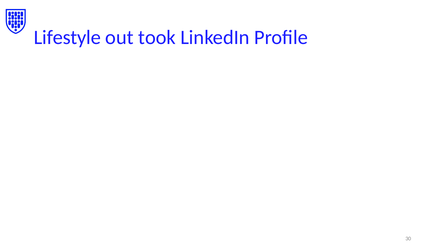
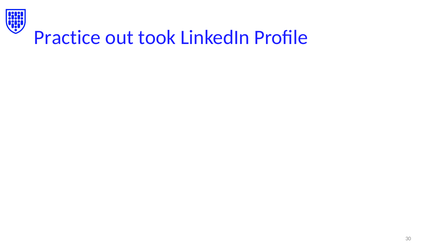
Lifestyle: Lifestyle -> Practice (67, 37)
